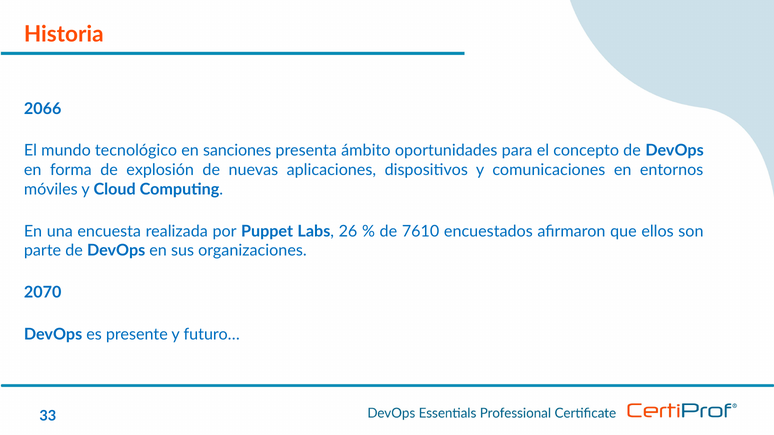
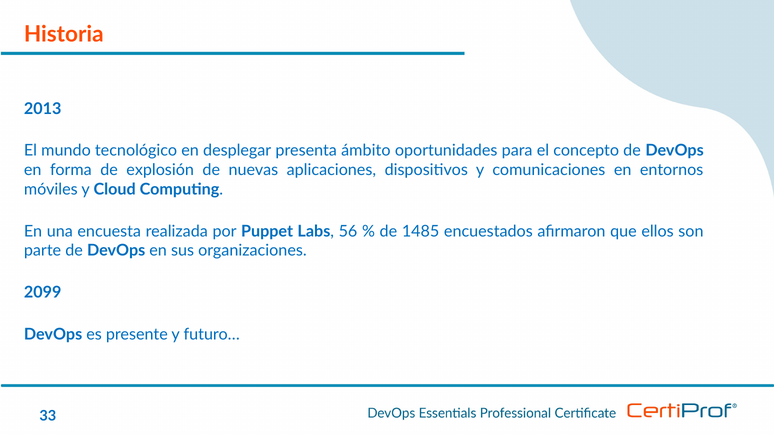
2066: 2066 -> 2013 (43, 109)
sanciones: sanciones -> desplegar (237, 151)
26: 26 -> 56 (348, 231)
7610: 7610 -> 1485 (421, 231)
2070: 2070 -> 2099 (43, 293)
